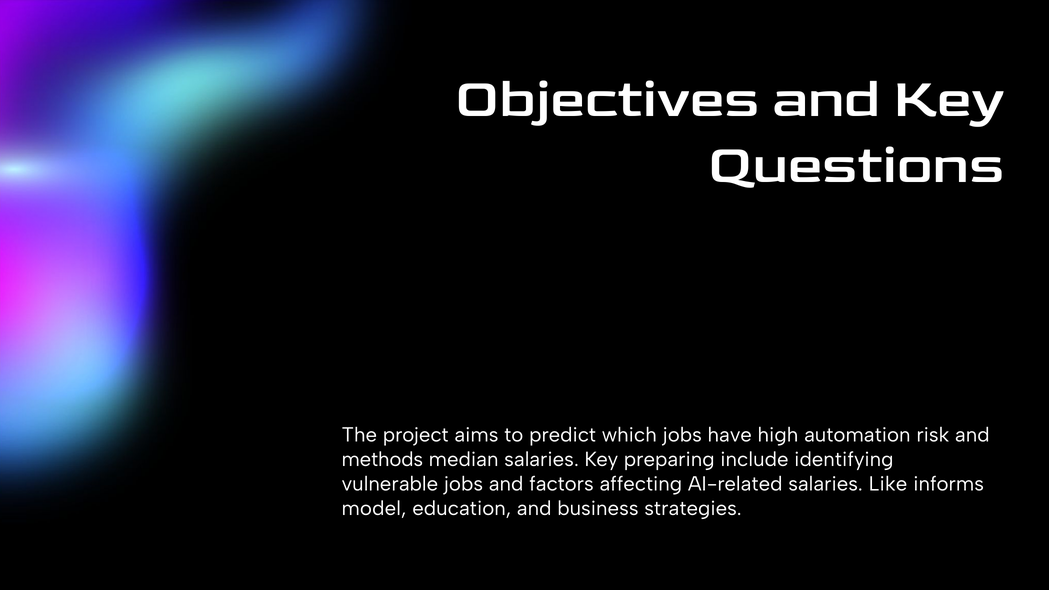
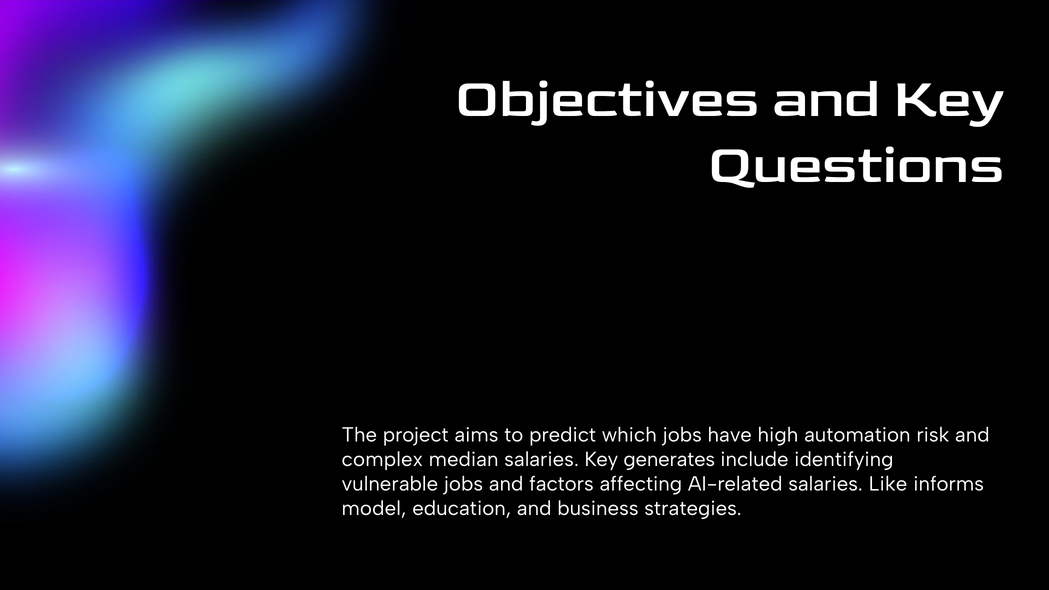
methods: methods -> complex (382, 460)
preparing: preparing -> generates (669, 460)
